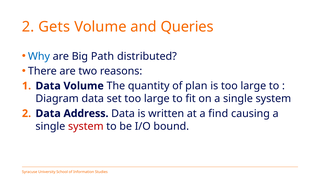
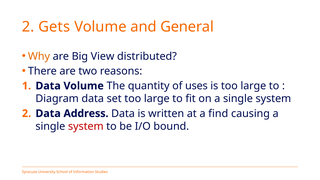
Queries: Queries -> General (187, 27)
Why colour: blue -> orange (39, 56)
Path: Path -> View (103, 56)
plan: plan -> uses (196, 86)
